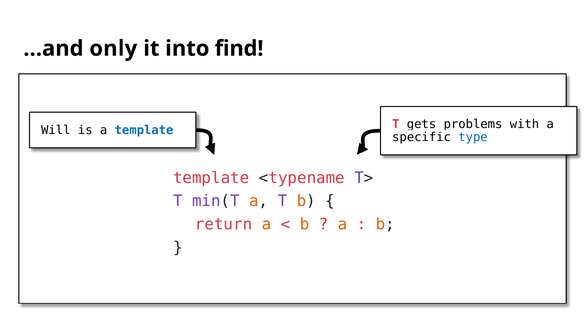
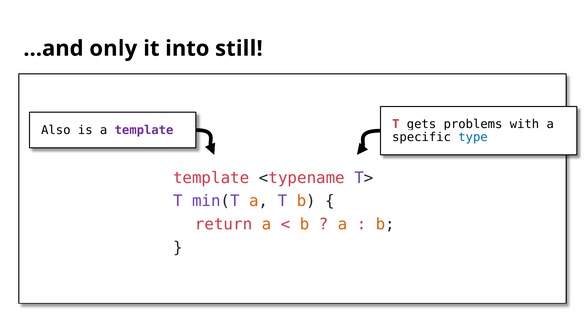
find: find -> still (239, 49)
Will: Will -> Also (56, 130)
template colour: blue -> purple (144, 130)
